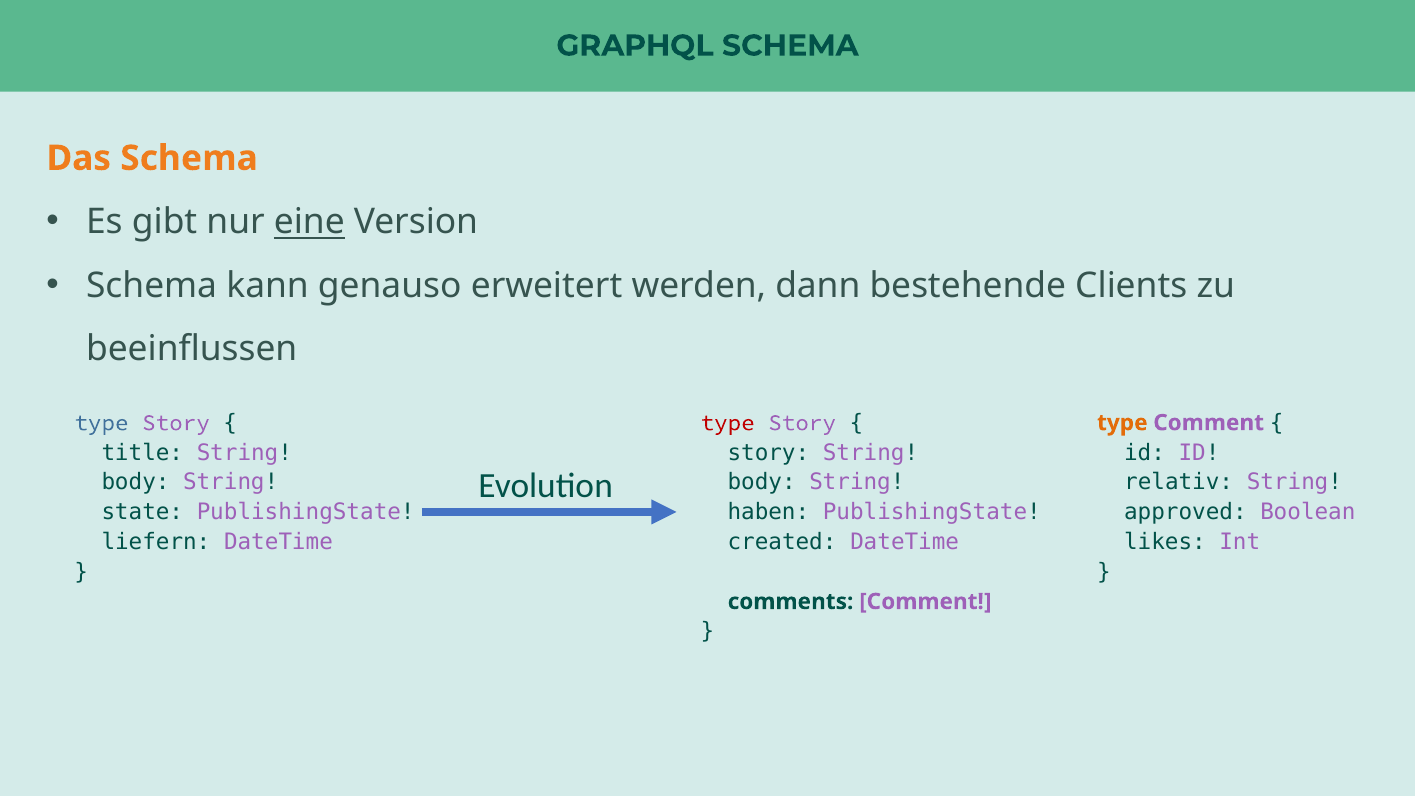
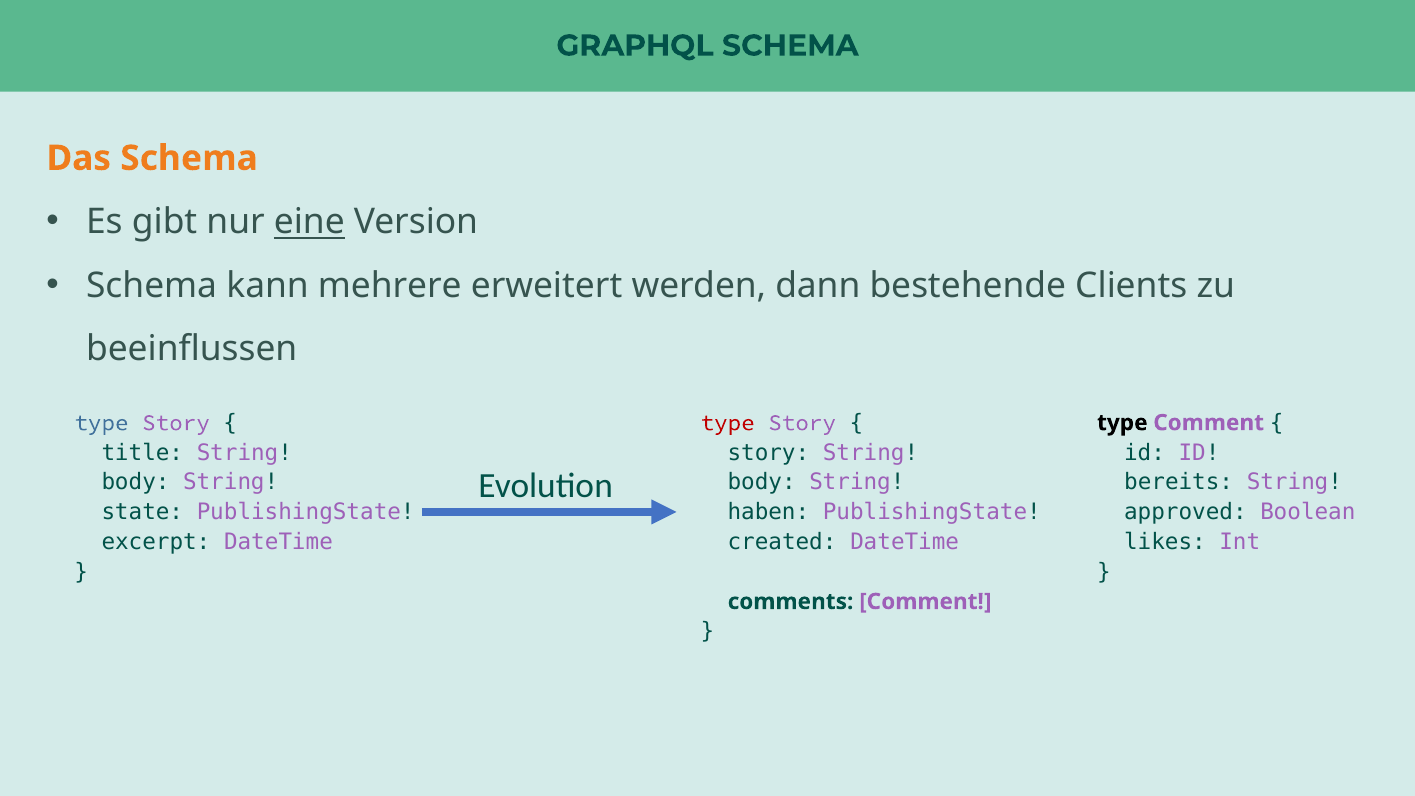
genauso: genauso -> mehrere (390, 286)
type colour: orange -> black (1122, 423)
relativ: relativ -> bereits (1179, 482)
liefern: liefern -> excerpt (156, 542)
